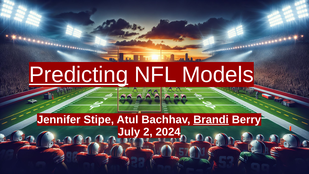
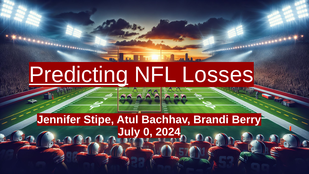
Models: Models -> Losses (218, 75)
Brandi underline: present -> none (211, 119)
2: 2 -> 0 (148, 132)
